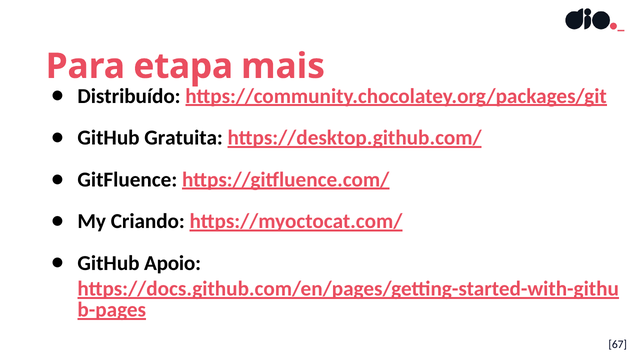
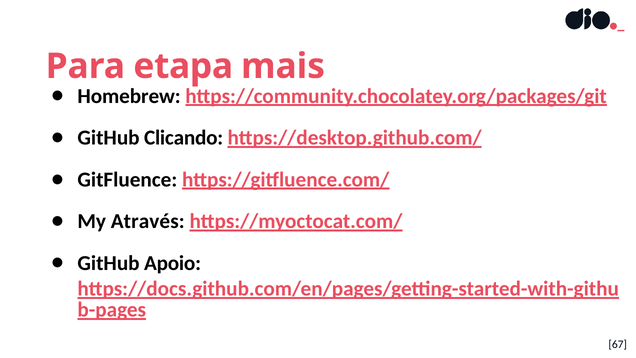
Distribuído: Distribuído -> Homebrew (129, 96)
Gratuita: Gratuita -> Clicando (184, 138)
Criando: Criando -> Através (148, 221)
